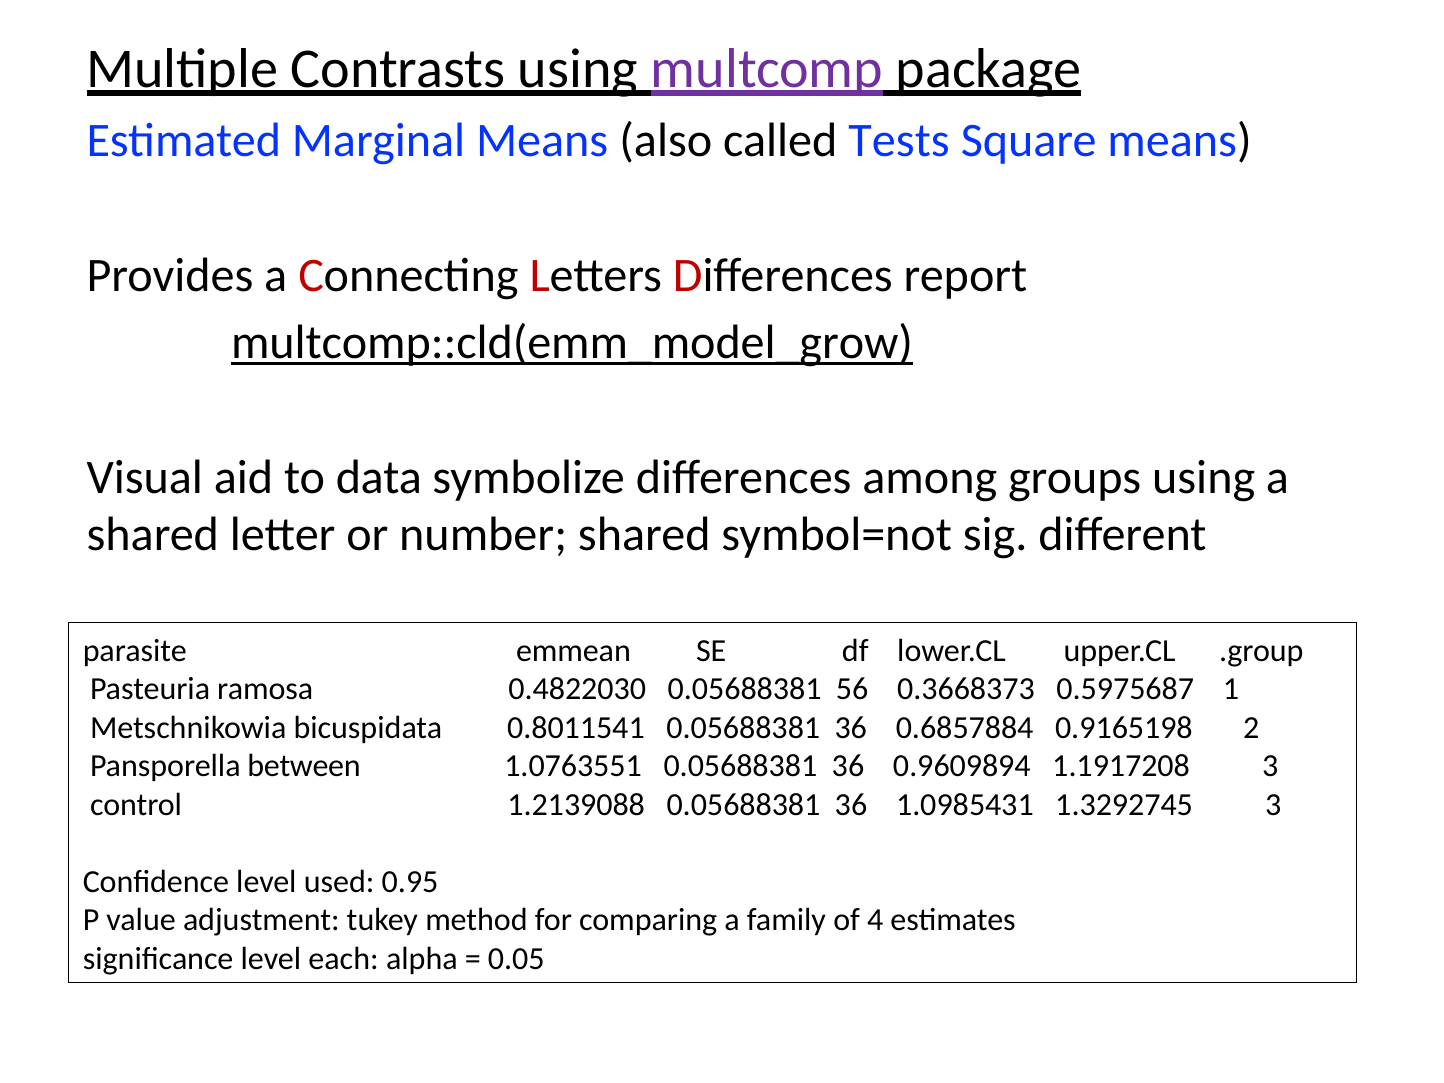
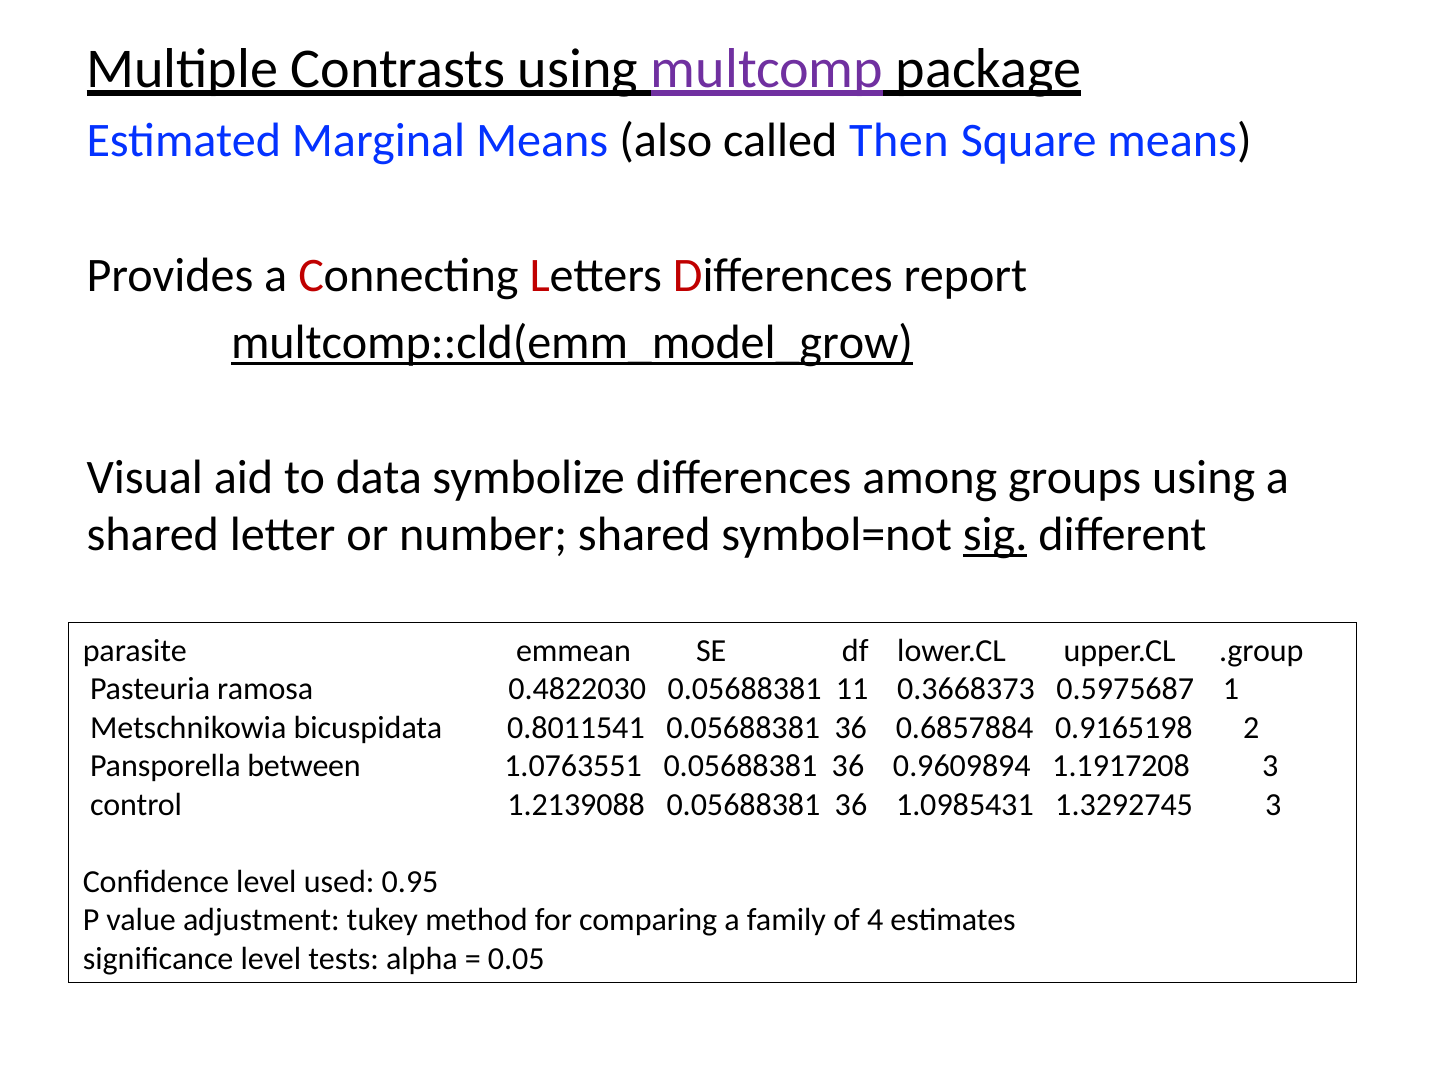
Tests: Tests -> Then (899, 140)
sig underline: none -> present (995, 535)
56: 56 -> 11 (852, 689)
each: each -> tests (344, 959)
